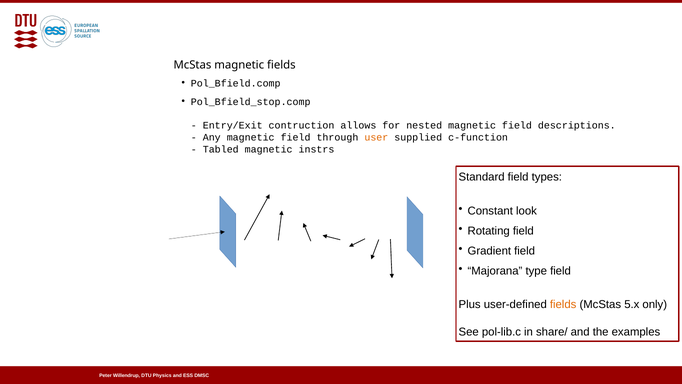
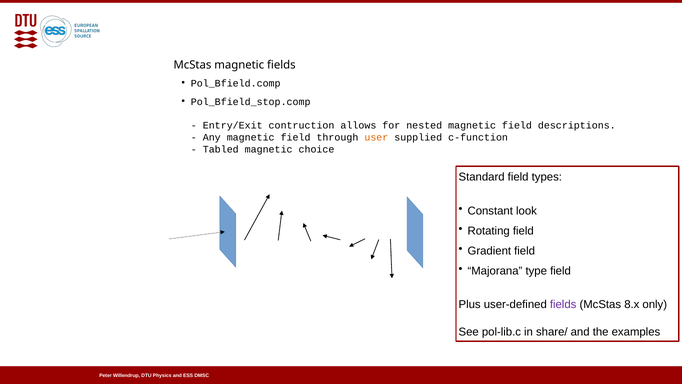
instrs: instrs -> choice (316, 150)
fields colour: orange -> purple (563, 305)
5.x: 5.x -> 8.x (632, 305)
